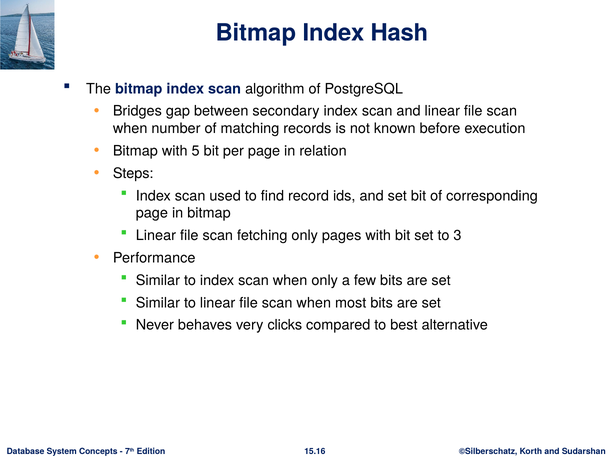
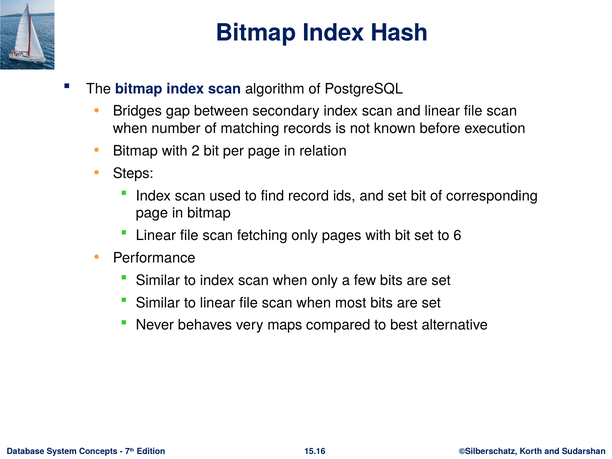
5: 5 -> 2 (196, 151)
3: 3 -> 6 (457, 236)
clicks: clicks -> maps (285, 325)
